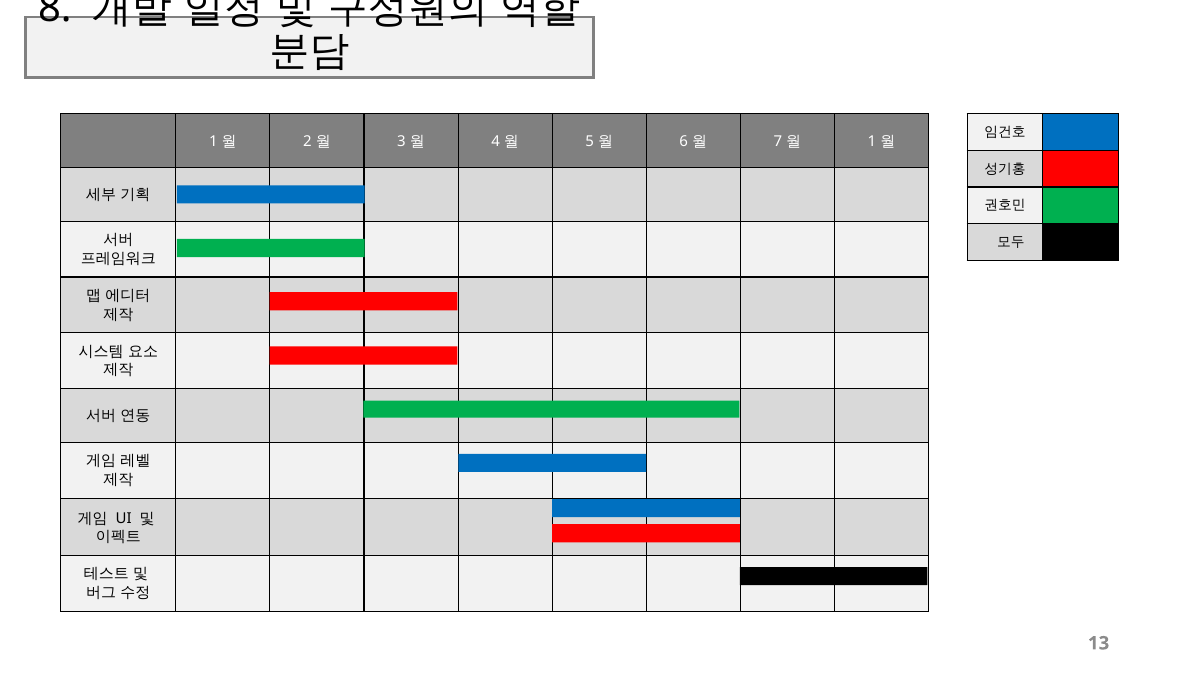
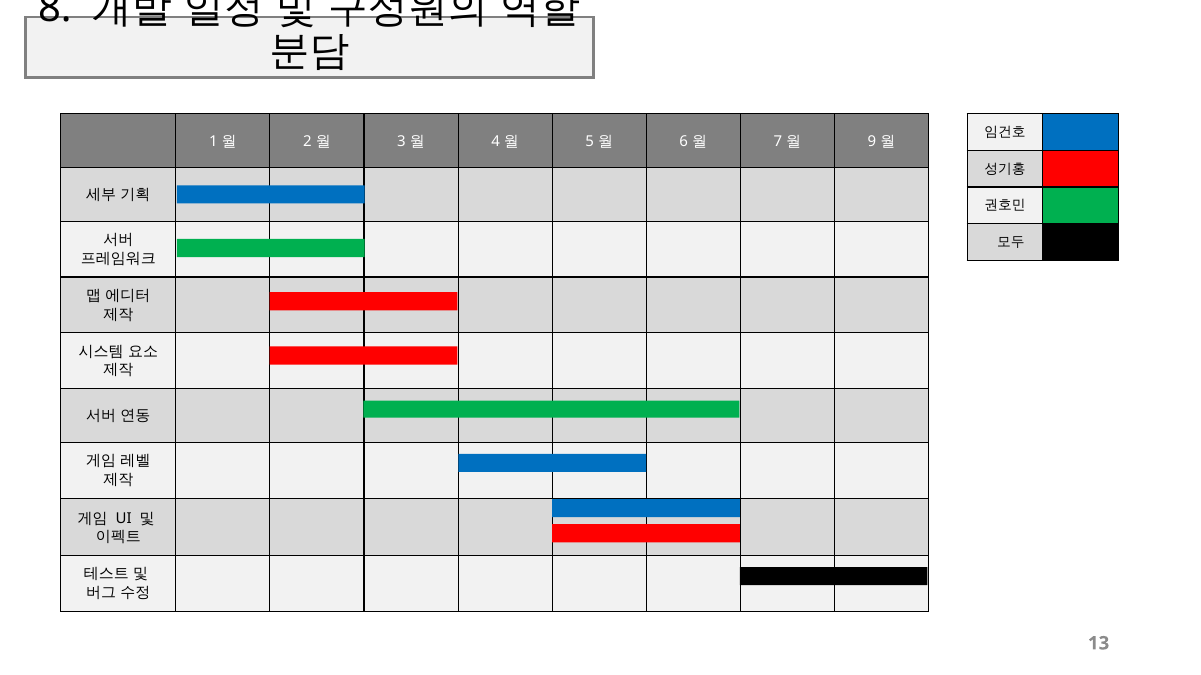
1: 1 -> 9 (872, 141)
